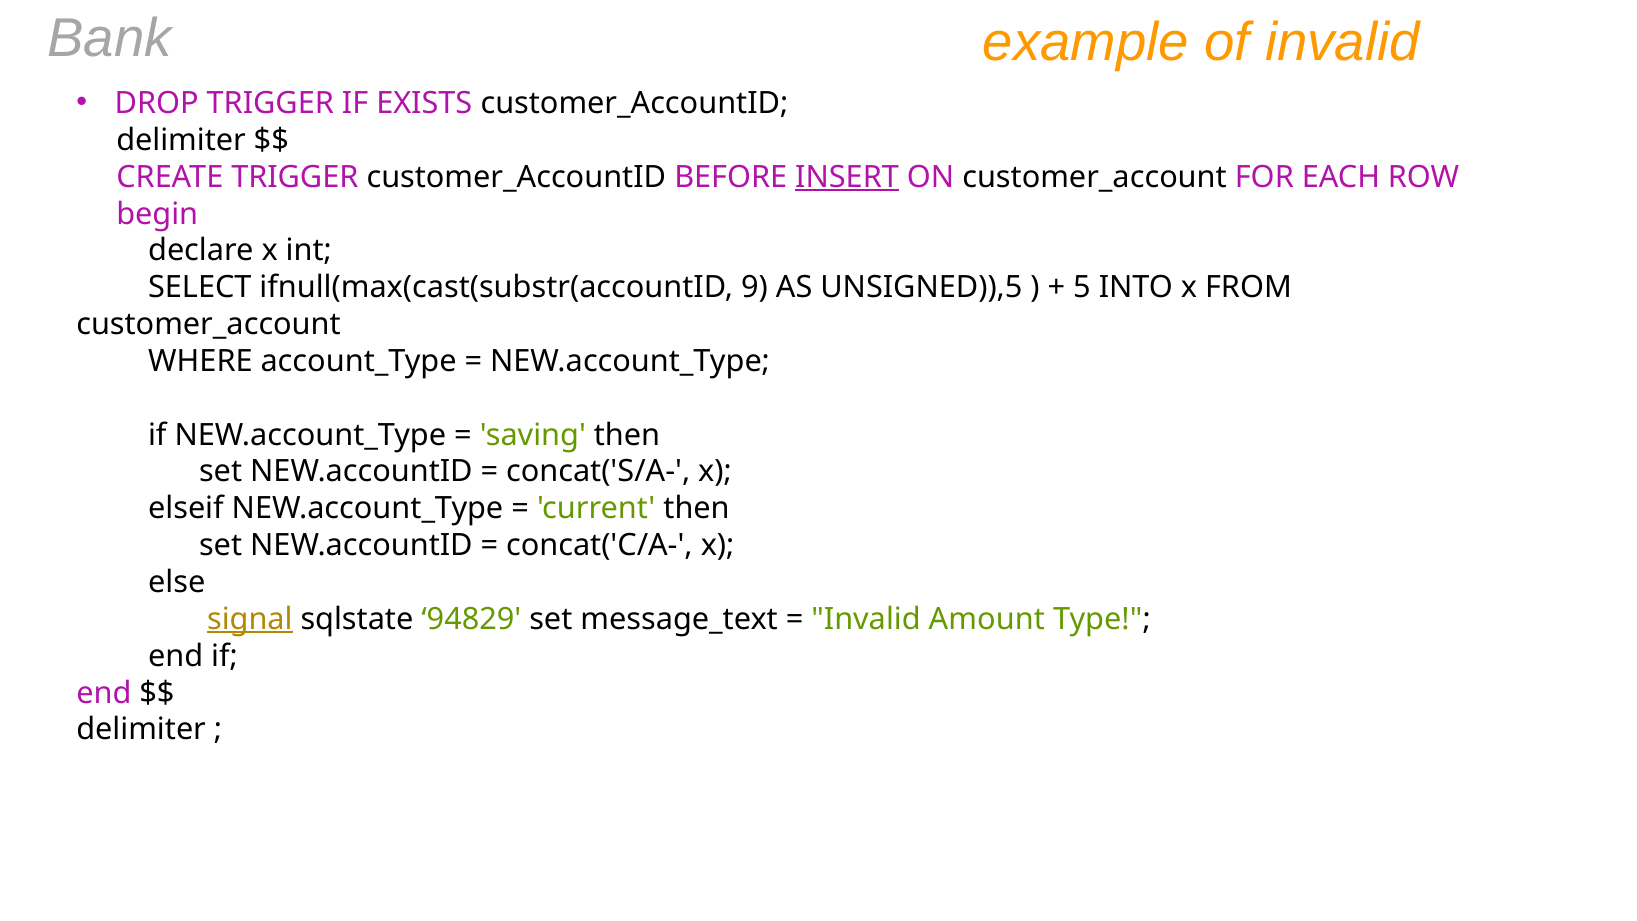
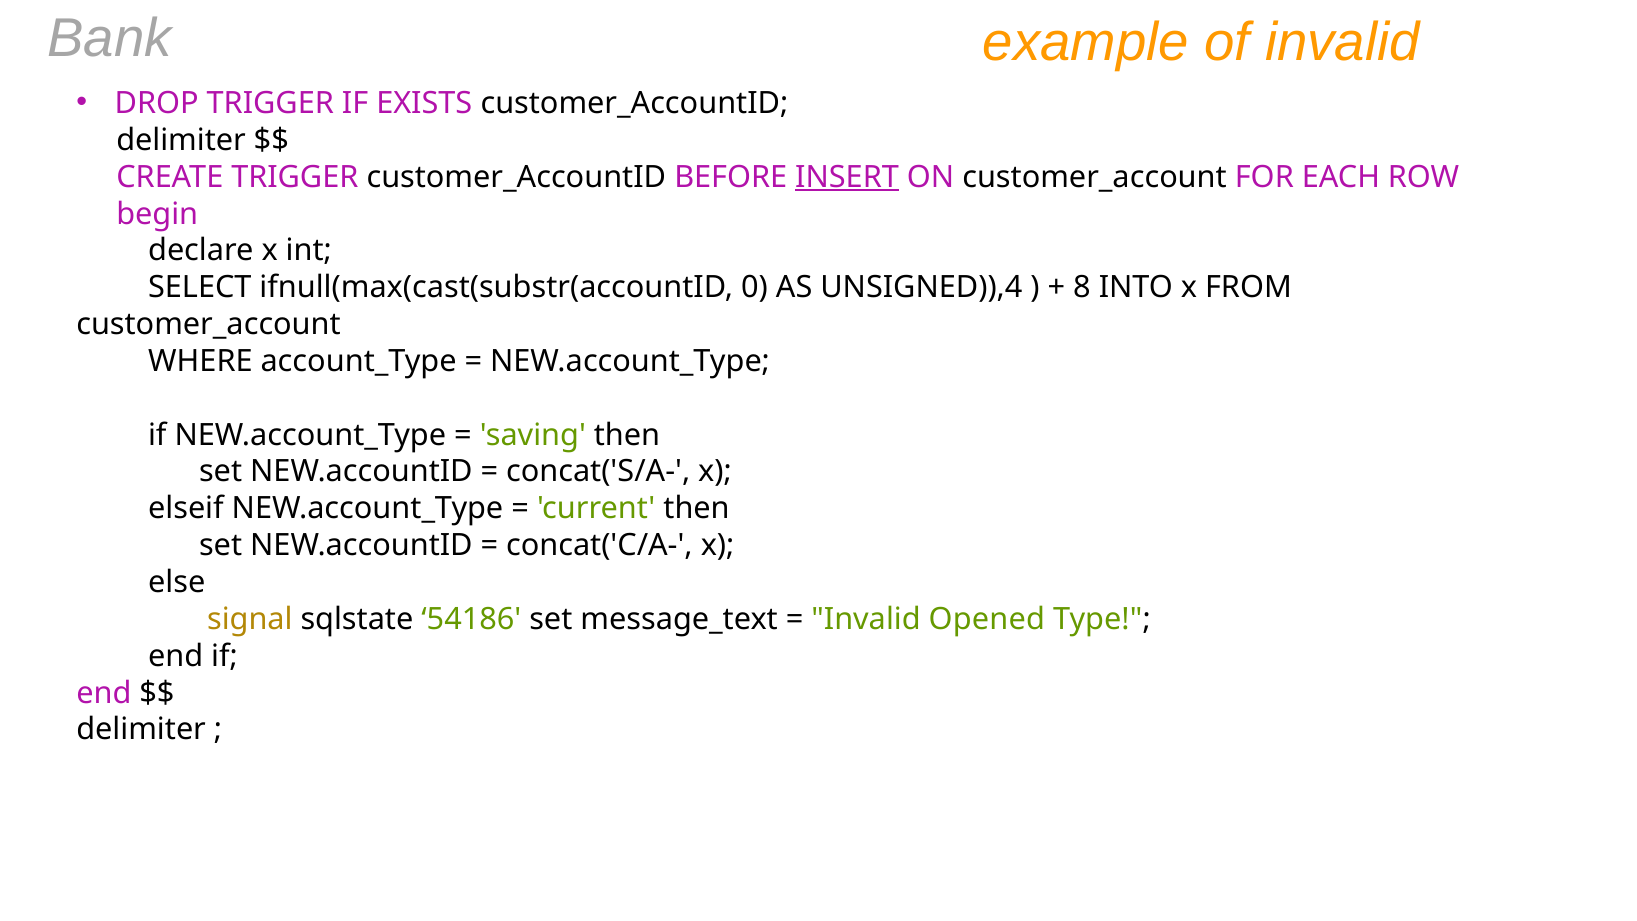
9: 9 -> 0 (755, 288)
UNSIGNED)),5: UNSIGNED)),5 -> UNSIGNED)),4 (921, 288)
5: 5 -> 8 (1082, 288)
signal underline: present -> none (250, 619)
94829: 94829 -> 54186 (471, 619)
Amount: Amount -> Opened (987, 619)
